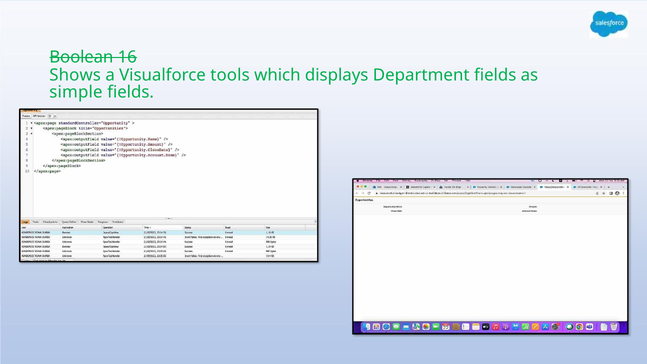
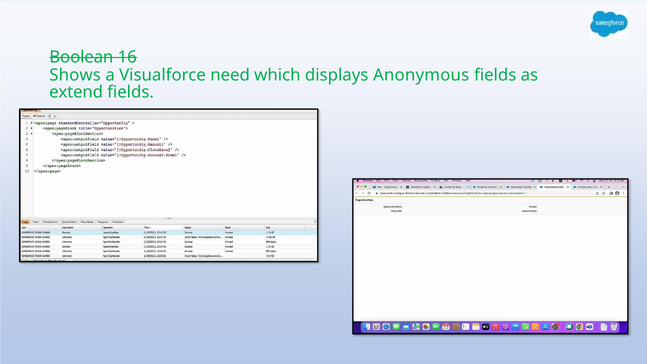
tools: tools -> need (230, 75)
Department: Department -> Anonymous (421, 75)
simple: simple -> extend (76, 92)
